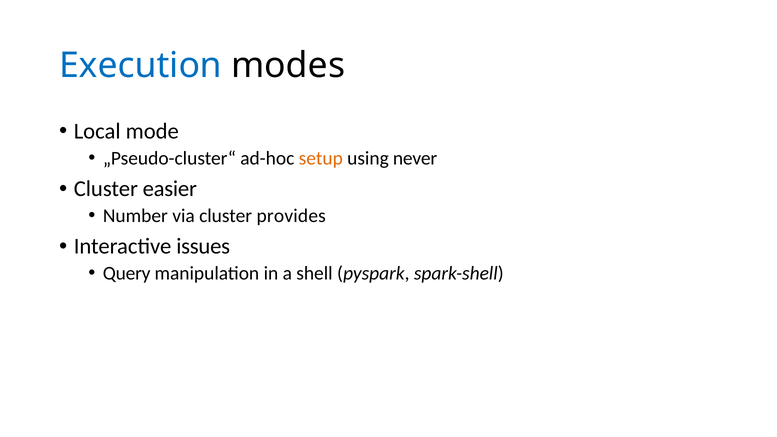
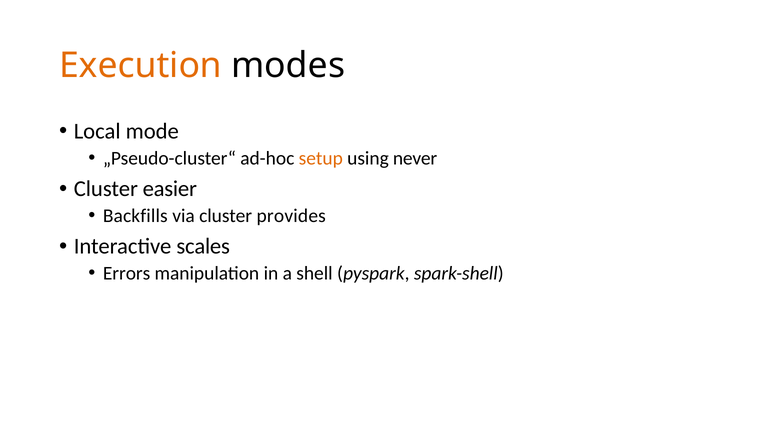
Execution colour: blue -> orange (141, 65)
Number: Number -> Backfills (135, 216)
issues: issues -> scales (203, 247)
Query: Query -> Errors (127, 273)
